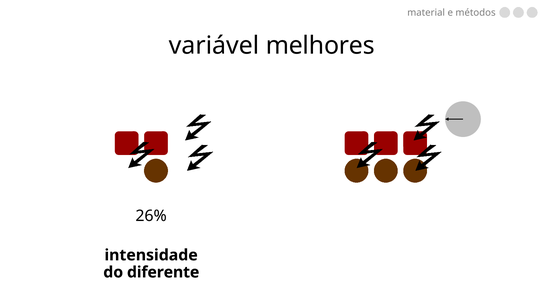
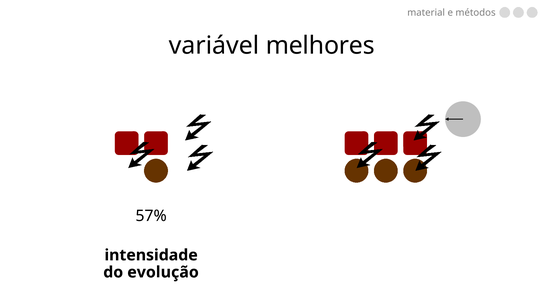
26%: 26% -> 57% (151, 216)
diferente: diferente -> evolução (163, 272)
